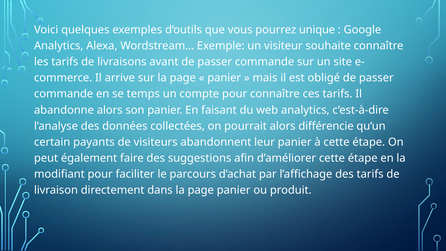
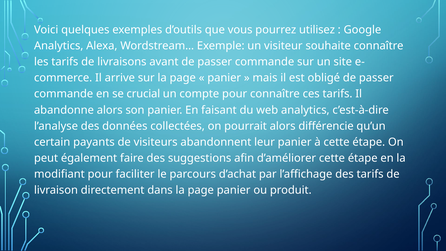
unique: unique -> utilisez (317, 30)
temps: temps -> crucial (143, 94)
